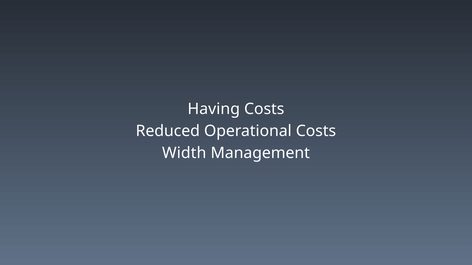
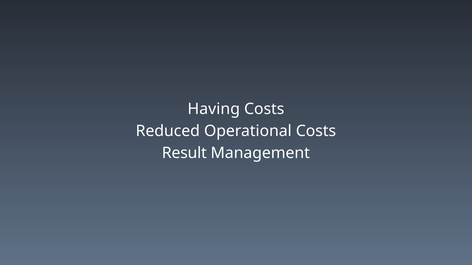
Width: Width -> Result (184, 153)
